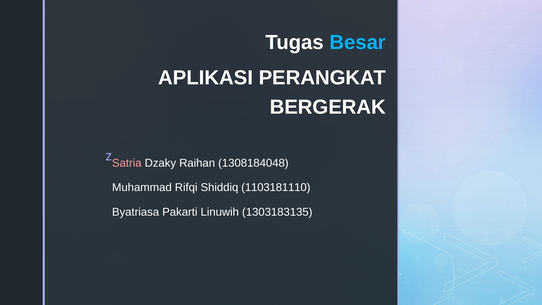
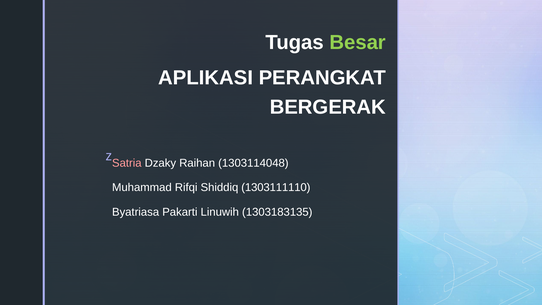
Besar colour: light blue -> light green (358, 42)
1308184048: 1308184048 -> 1303114048 (253, 163)
1103181110: 1103181110 -> 1303111110 (276, 187)
